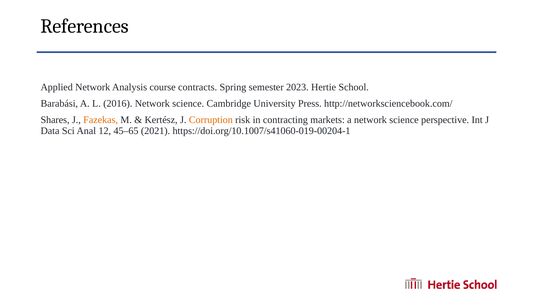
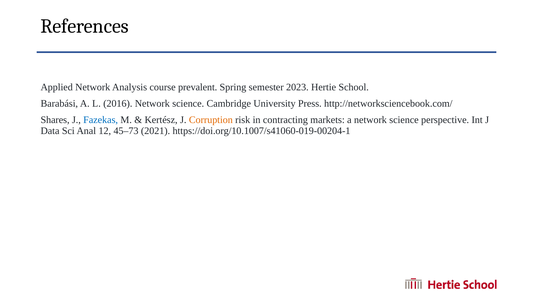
contracts: contracts -> prevalent (198, 87)
Fazekas colour: orange -> blue (101, 120)
45–65: 45–65 -> 45–73 (126, 131)
